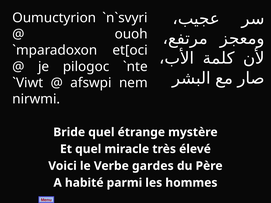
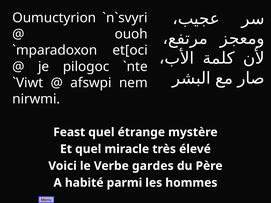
Bride: Bride -> Feast (69, 132)
